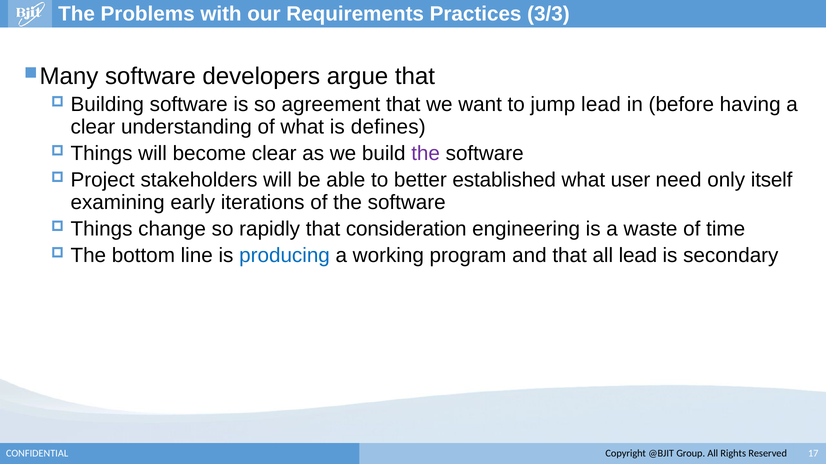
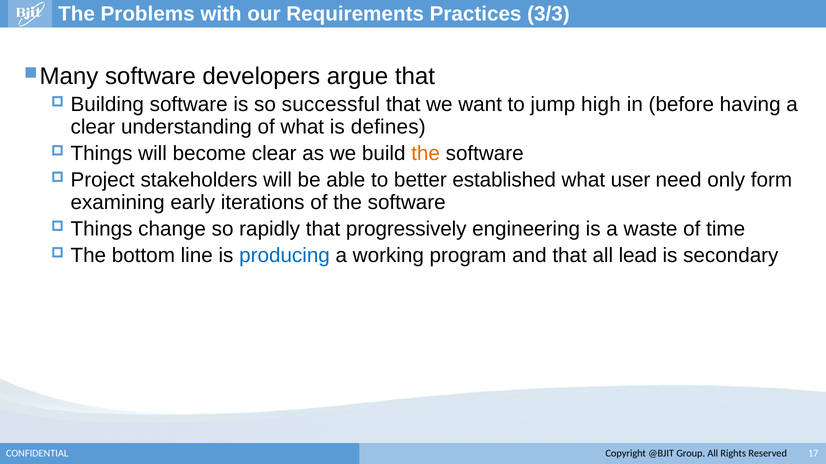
agreement: agreement -> successful (331, 105)
jump lead: lead -> high (601, 105)
the colour: purple -> orange (426, 154)
itself: itself -> form (772, 180)
consideration: consideration -> progressively (406, 229)
